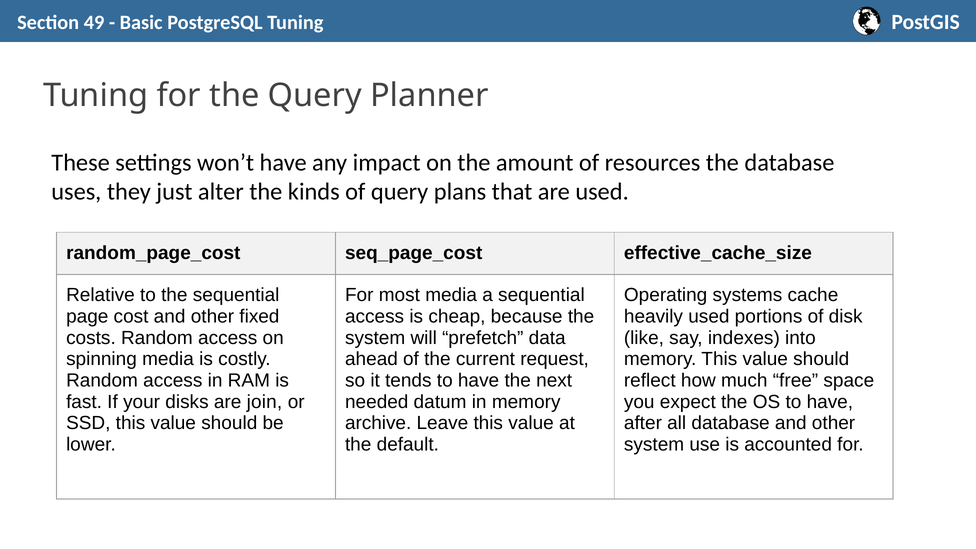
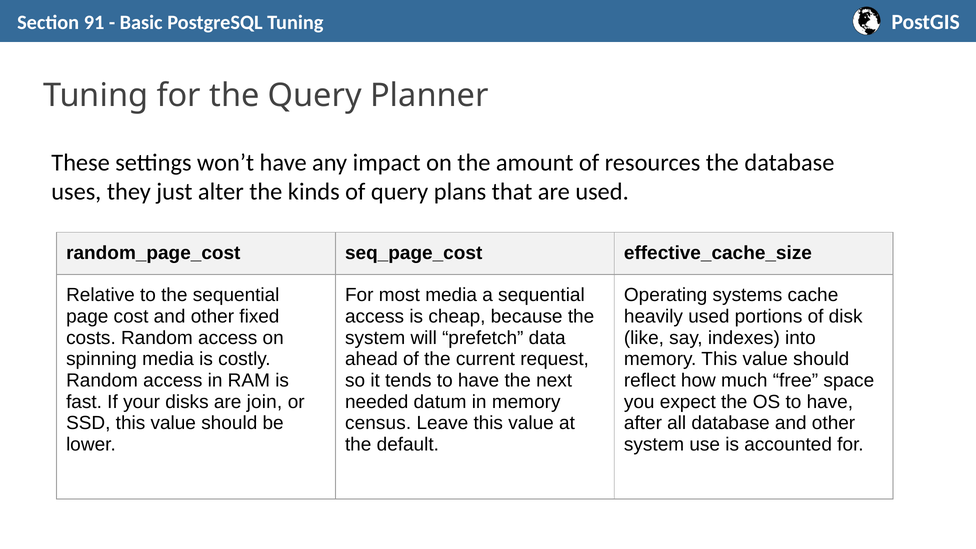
49: 49 -> 91 (94, 23)
archive: archive -> census (378, 423)
